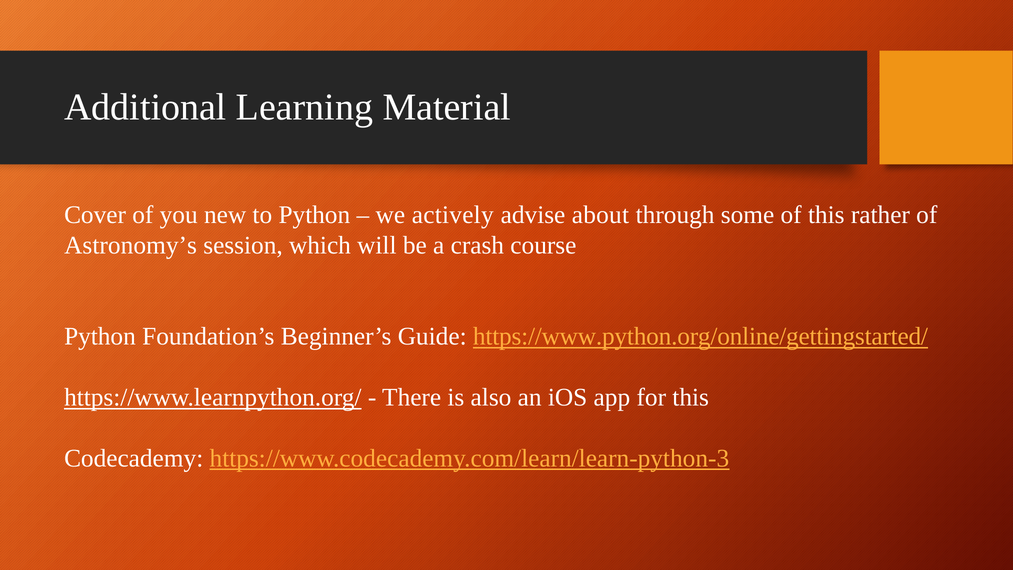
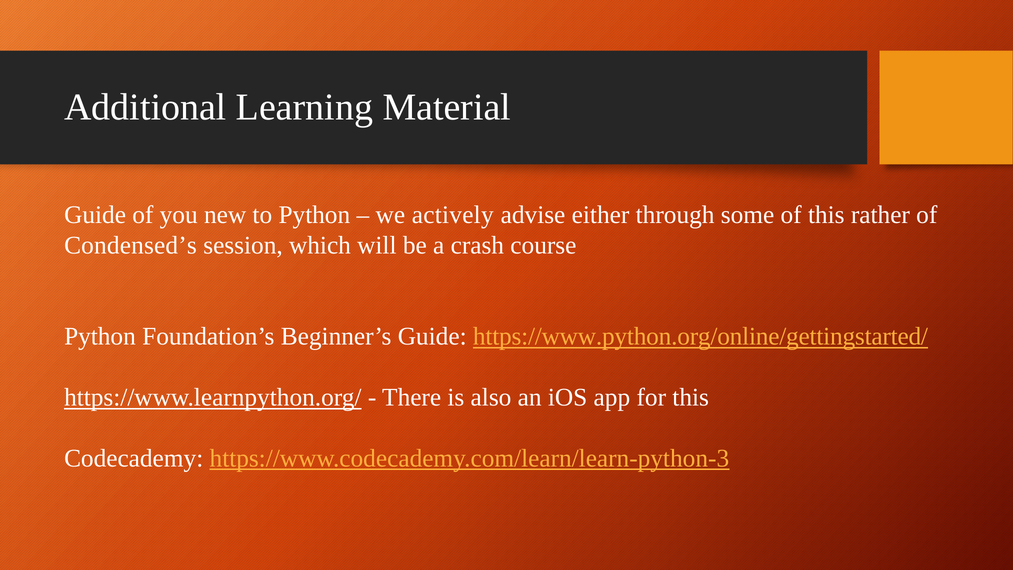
Cover: Cover -> Guide (95, 215)
about: about -> either (601, 215)
Astronomy’s: Astronomy’s -> Condensed’s (130, 245)
